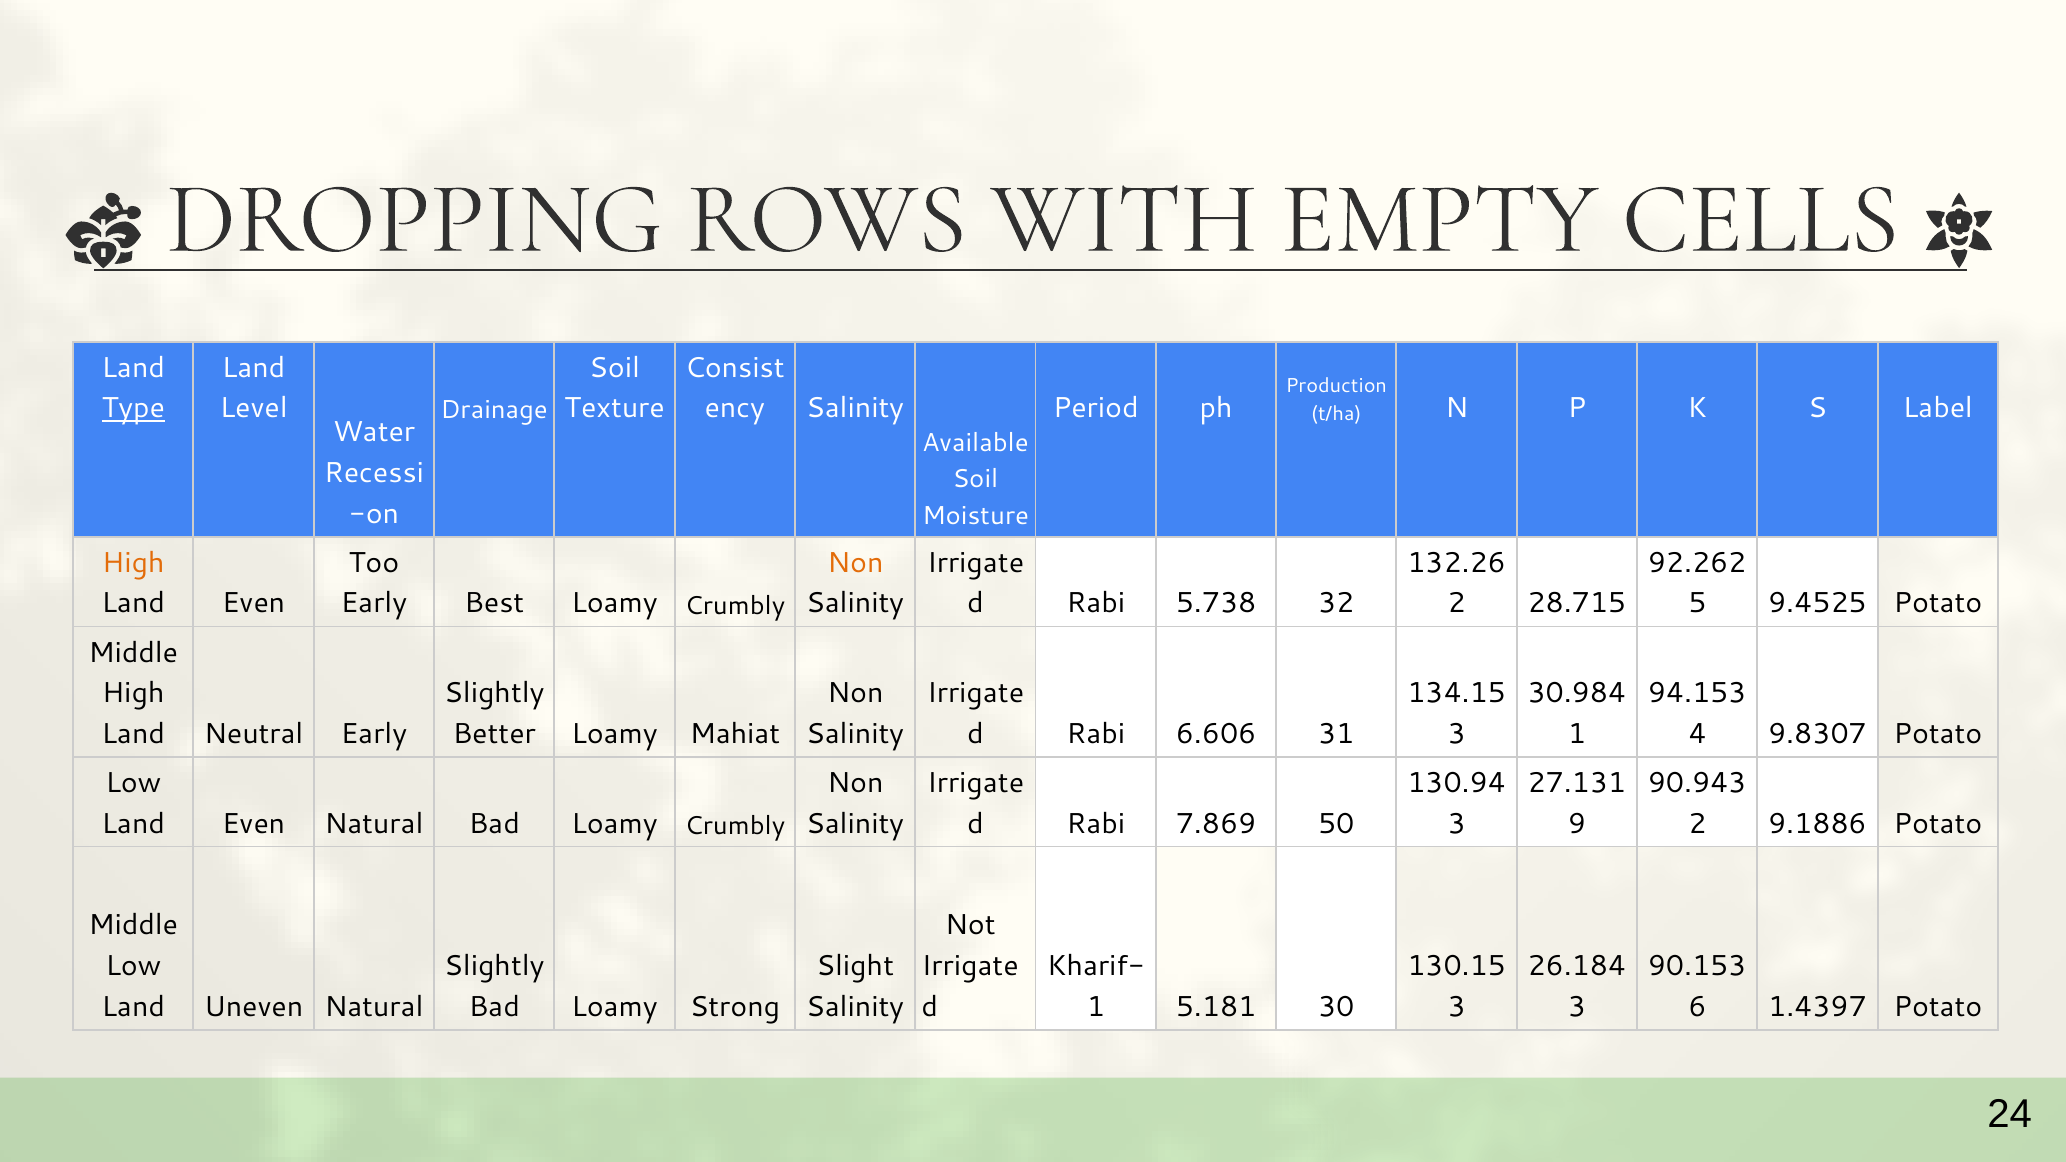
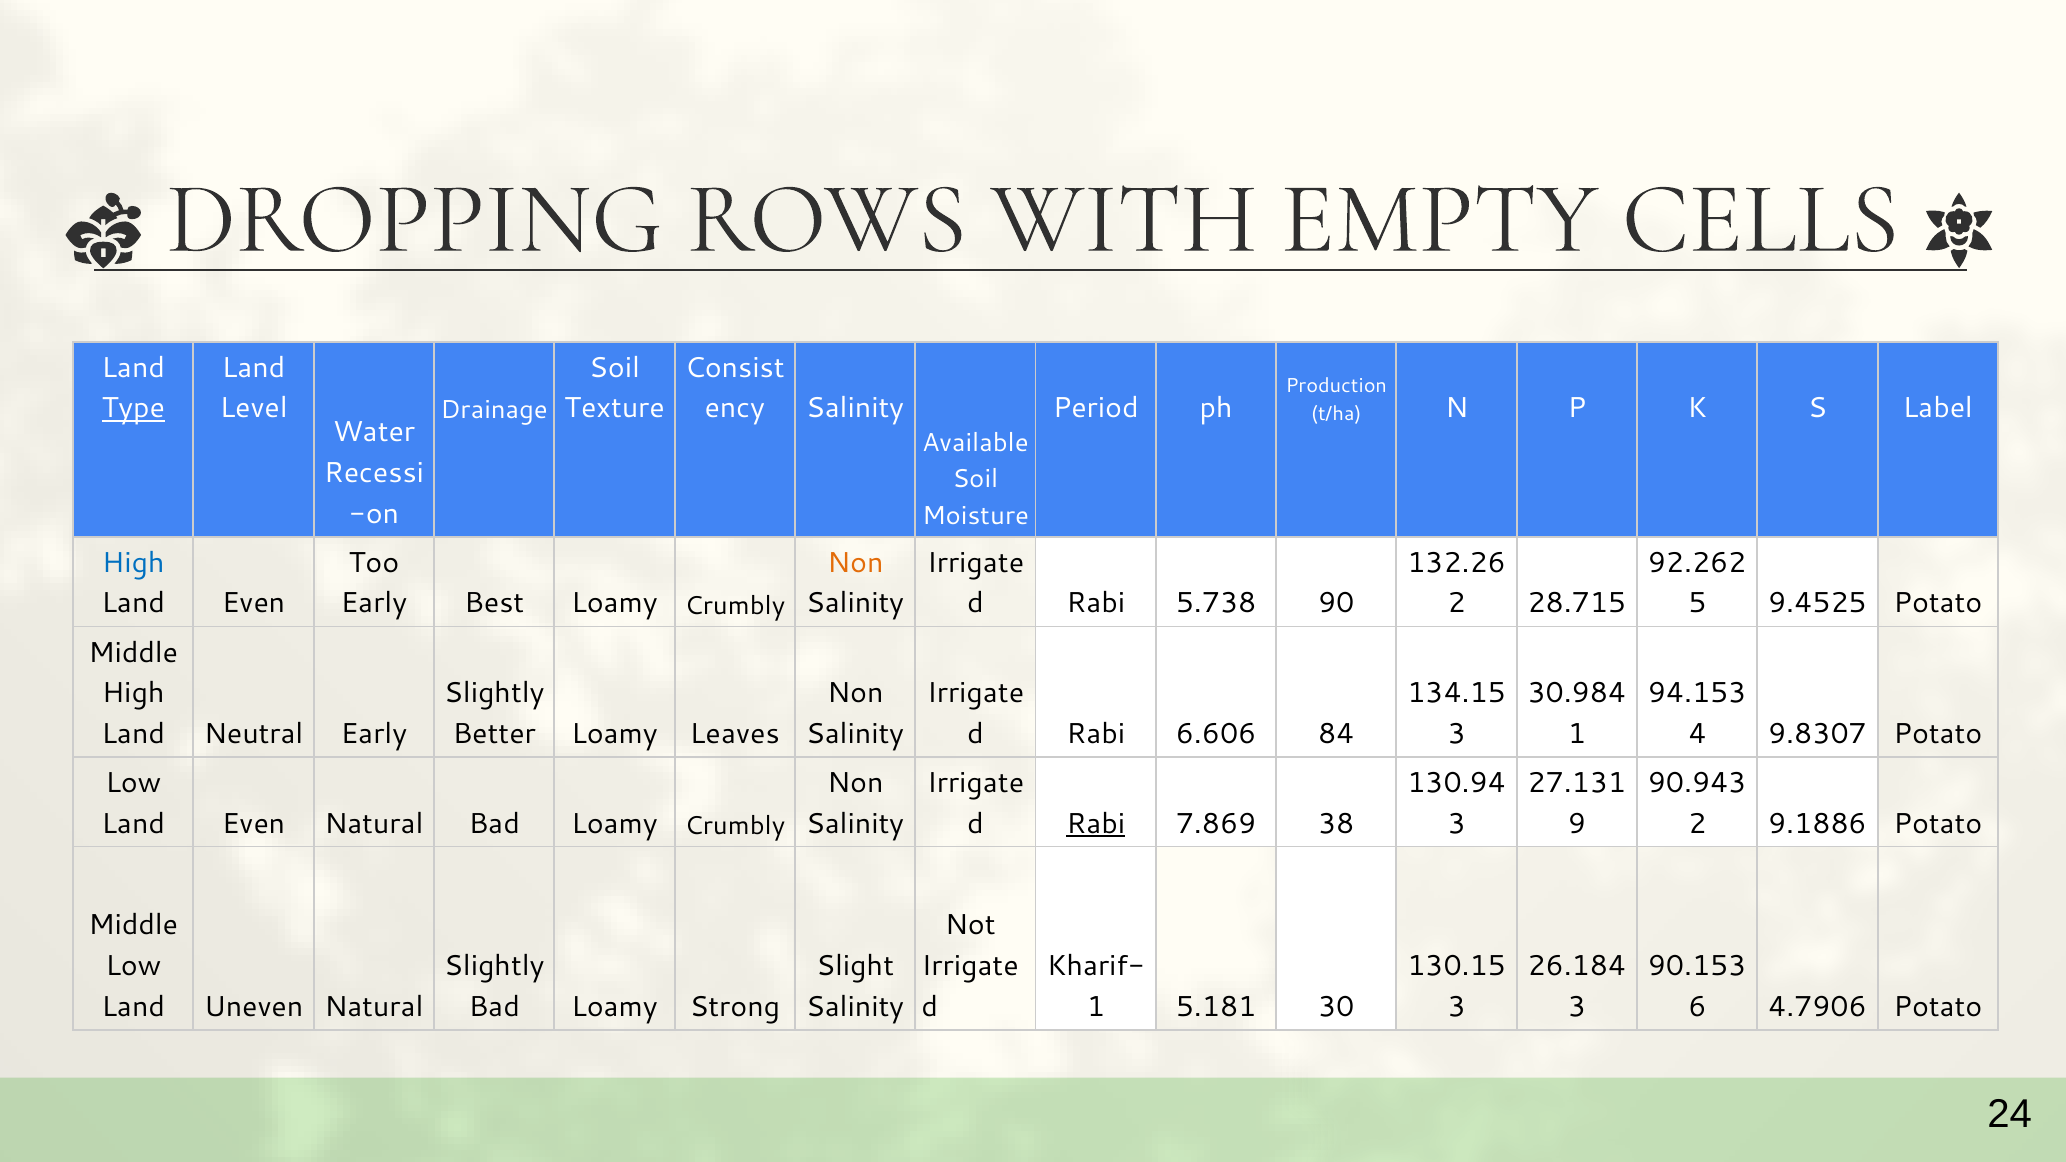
High colour: orange -> blue (133, 563)
32: 32 -> 90 (1336, 604)
Mahiat: Mahiat -> Leaves (735, 734)
31: 31 -> 84 (1336, 734)
Rabi underline: none -> present (1096, 824)
50: 50 -> 38 (1336, 824)
1.4397: 1.4397 -> 4.7906 (1817, 1007)
